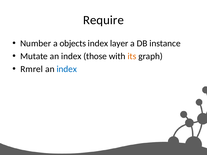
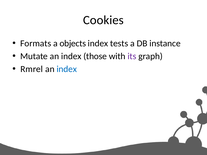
Require: Require -> Cookies (103, 20)
Number: Number -> Formats (36, 43)
layer: layer -> tests (119, 43)
its colour: orange -> purple (132, 56)
